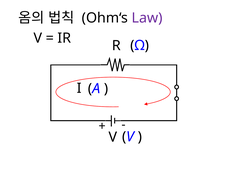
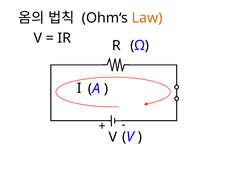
Law colour: purple -> orange (147, 18)
